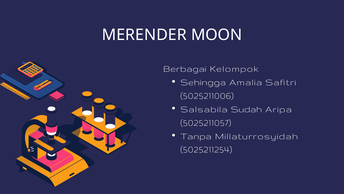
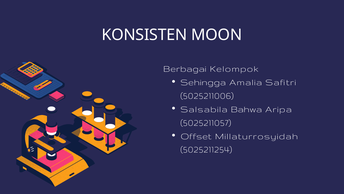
MERENDER: MERENDER -> KONSISTEN (144, 35)
Sudah: Sudah -> Bahwa (246, 109)
Tanpa: Tanpa -> Offset (196, 136)
